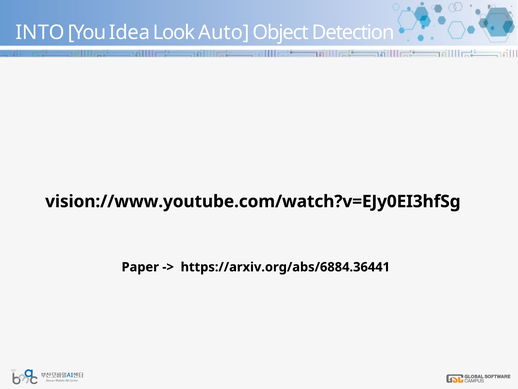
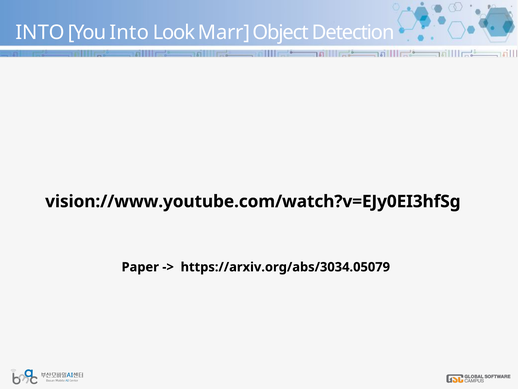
You Idea: Idea -> Into (129, 33)
Auto: Auto -> Marr (224, 33)
https://arxiv.org/abs/6884.36441: https://arxiv.org/abs/6884.36441 -> https://arxiv.org/abs/3034.05079 (285, 267)
